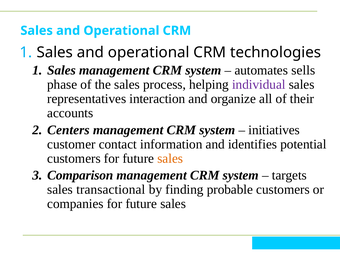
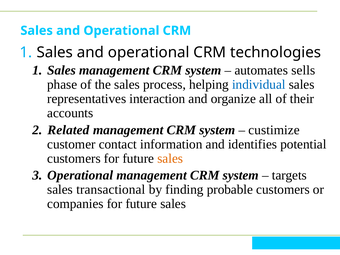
individual colour: purple -> blue (259, 84)
Centers: Centers -> Related (68, 130)
initiatives: initiatives -> custimize (274, 130)
Comparison: Comparison -> Operational (80, 175)
